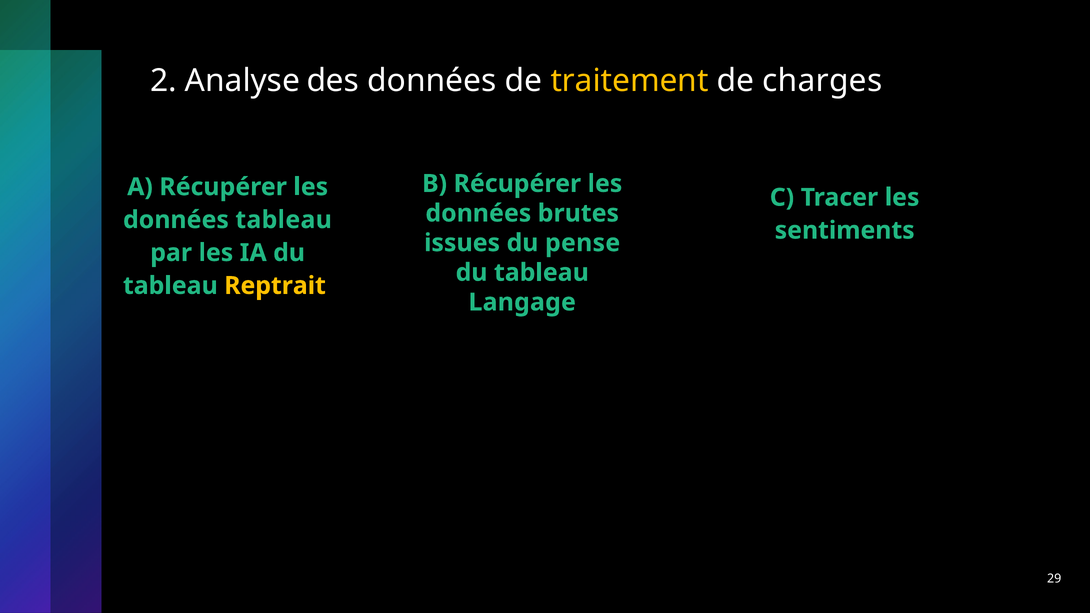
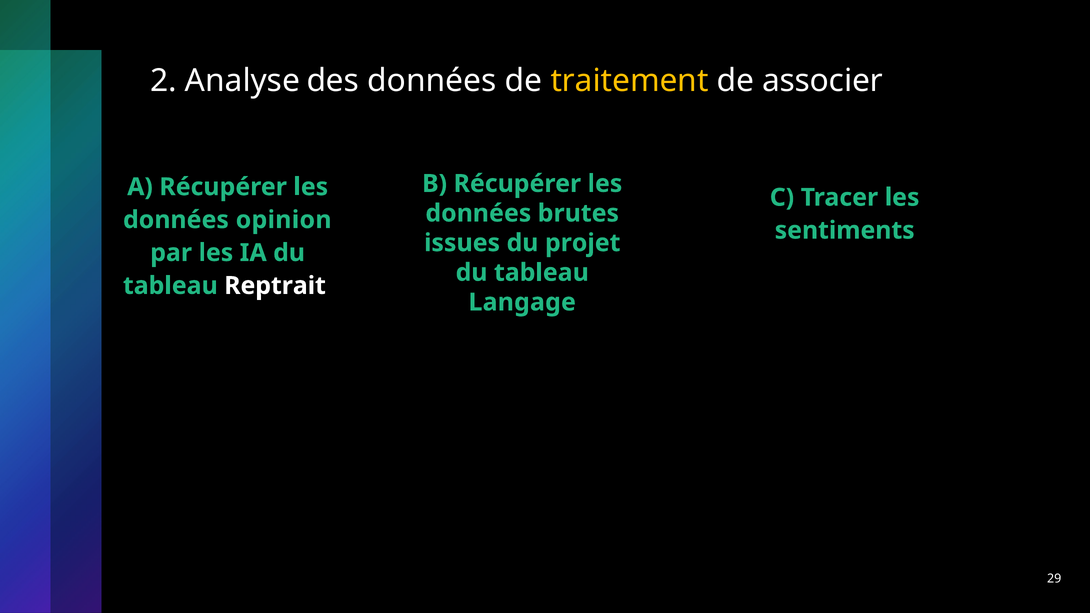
charges: charges -> associer (823, 81)
données tableau: tableau -> opinion (284, 220)
pense: pense -> projet (583, 243)
Reptrait colour: yellow -> white (275, 286)
